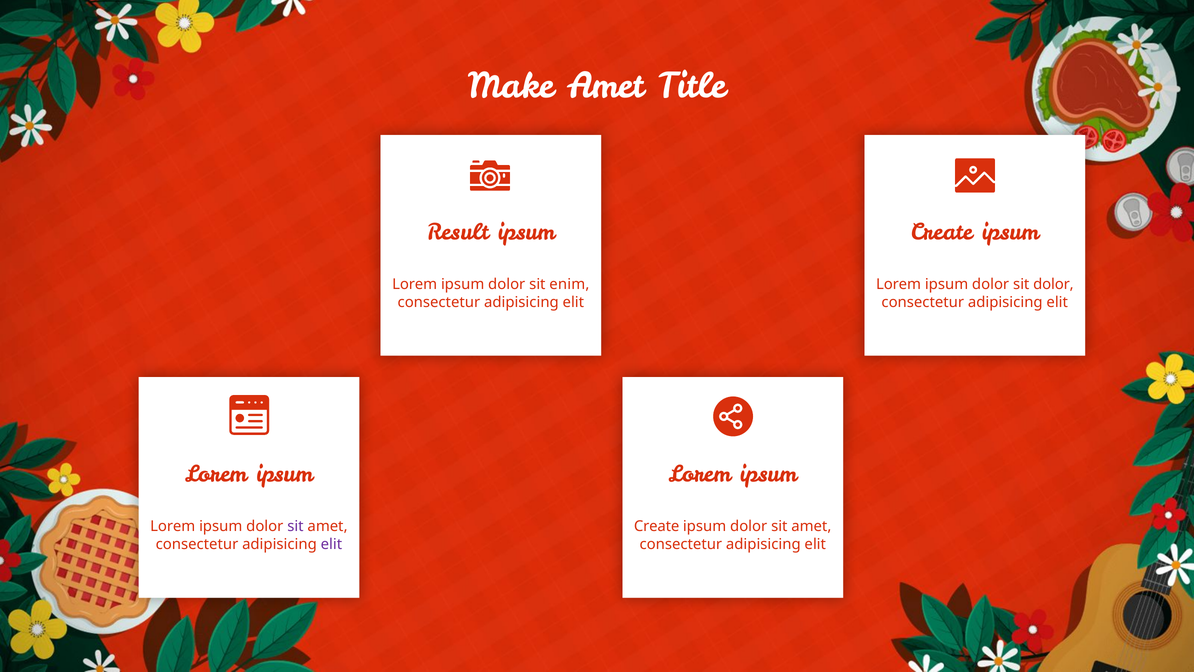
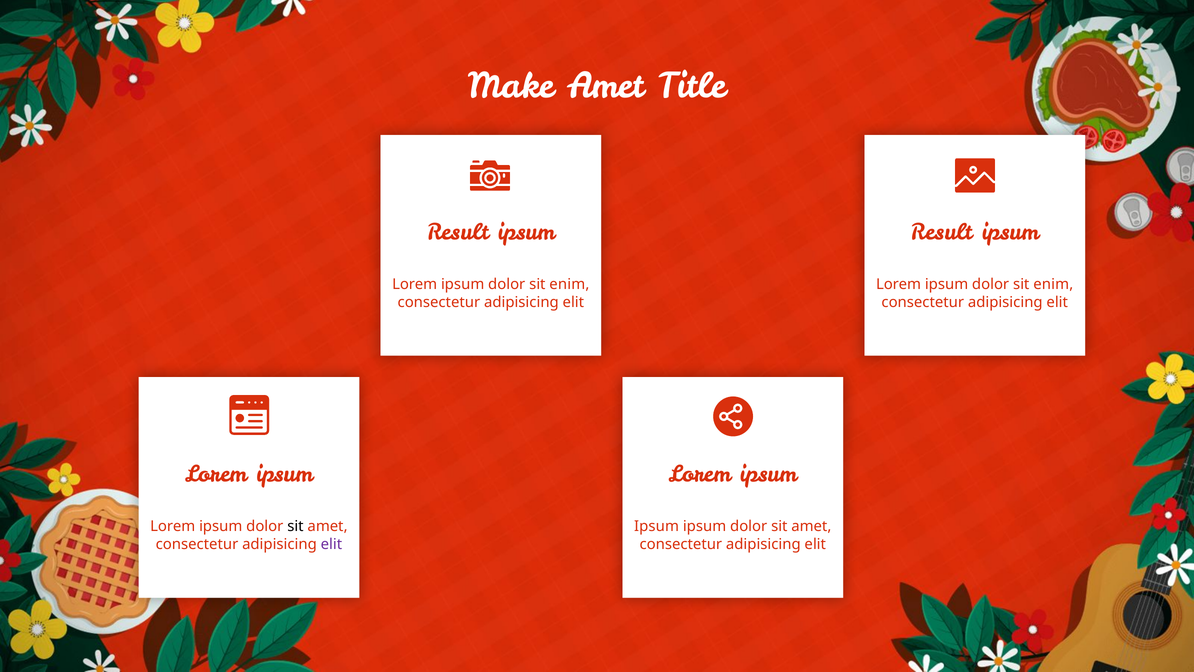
Create: Create -> Result (942, 232)
dolor: dolor -> enim (1053, 284)
sit colour: purple -> black (295, 526)
Create: Create -> Ipsum (657, 526)
